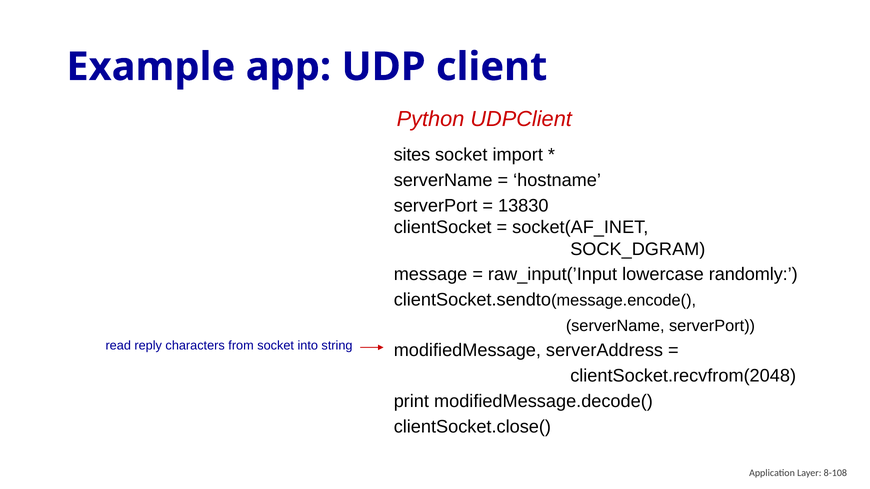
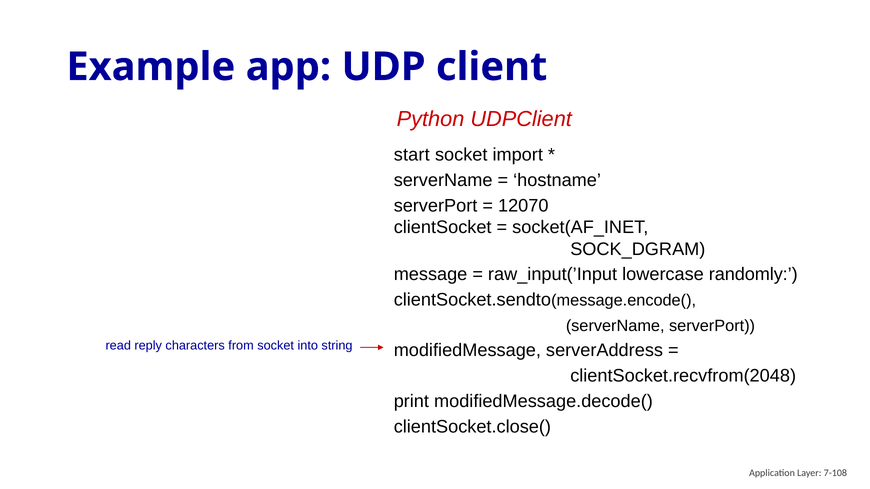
sites: sites -> start (412, 155)
13830: 13830 -> 12070 (523, 206)
8-108: 8-108 -> 7-108 (835, 473)
